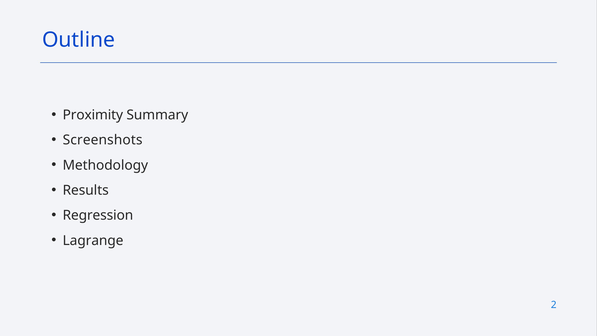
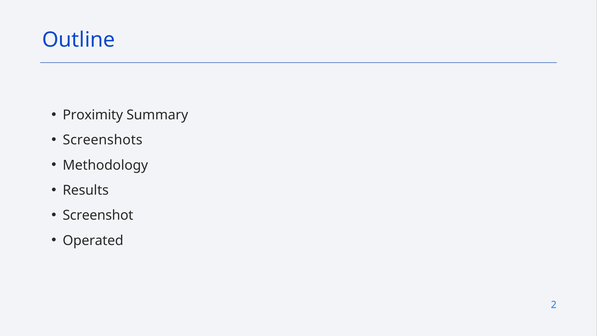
Regression: Regression -> Screenshot (98, 215)
Lagrange: Lagrange -> Operated (93, 240)
